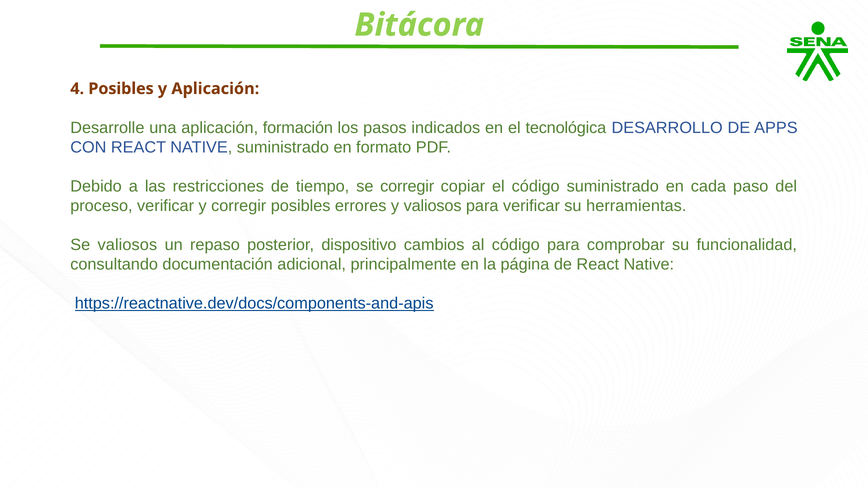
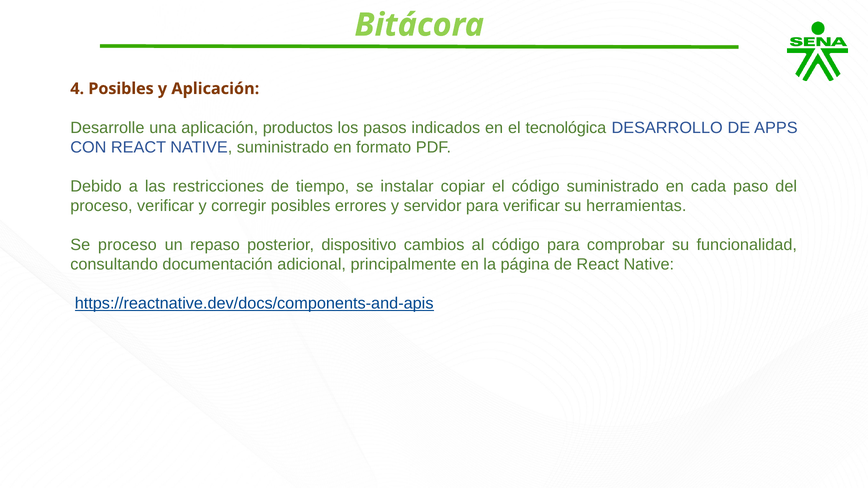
formación: formación -> productos (298, 128)
se corregir: corregir -> instalar (407, 186)
y valiosos: valiosos -> servidor (433, 206)
Se valiosos: valiosos -> proceso (127, 245)
